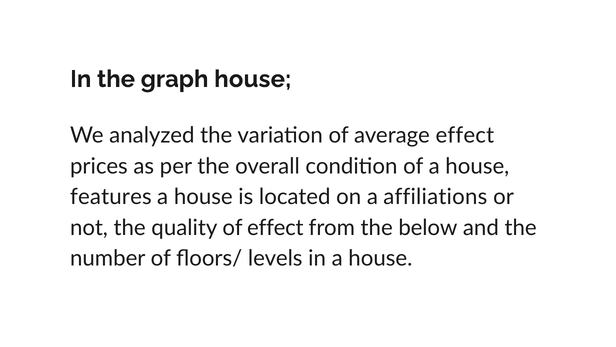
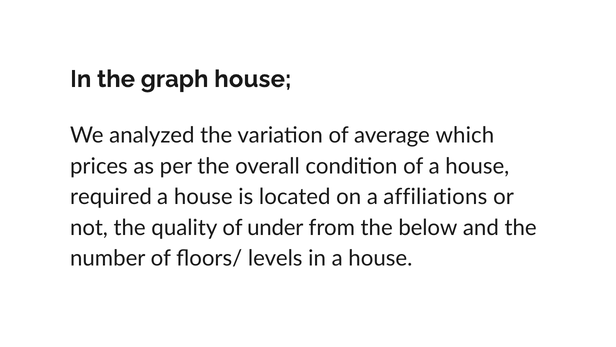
average effect: effect -> which (465, 135)
features: features -> required (111, 197)
of effect: effect -> under (275, 227)
